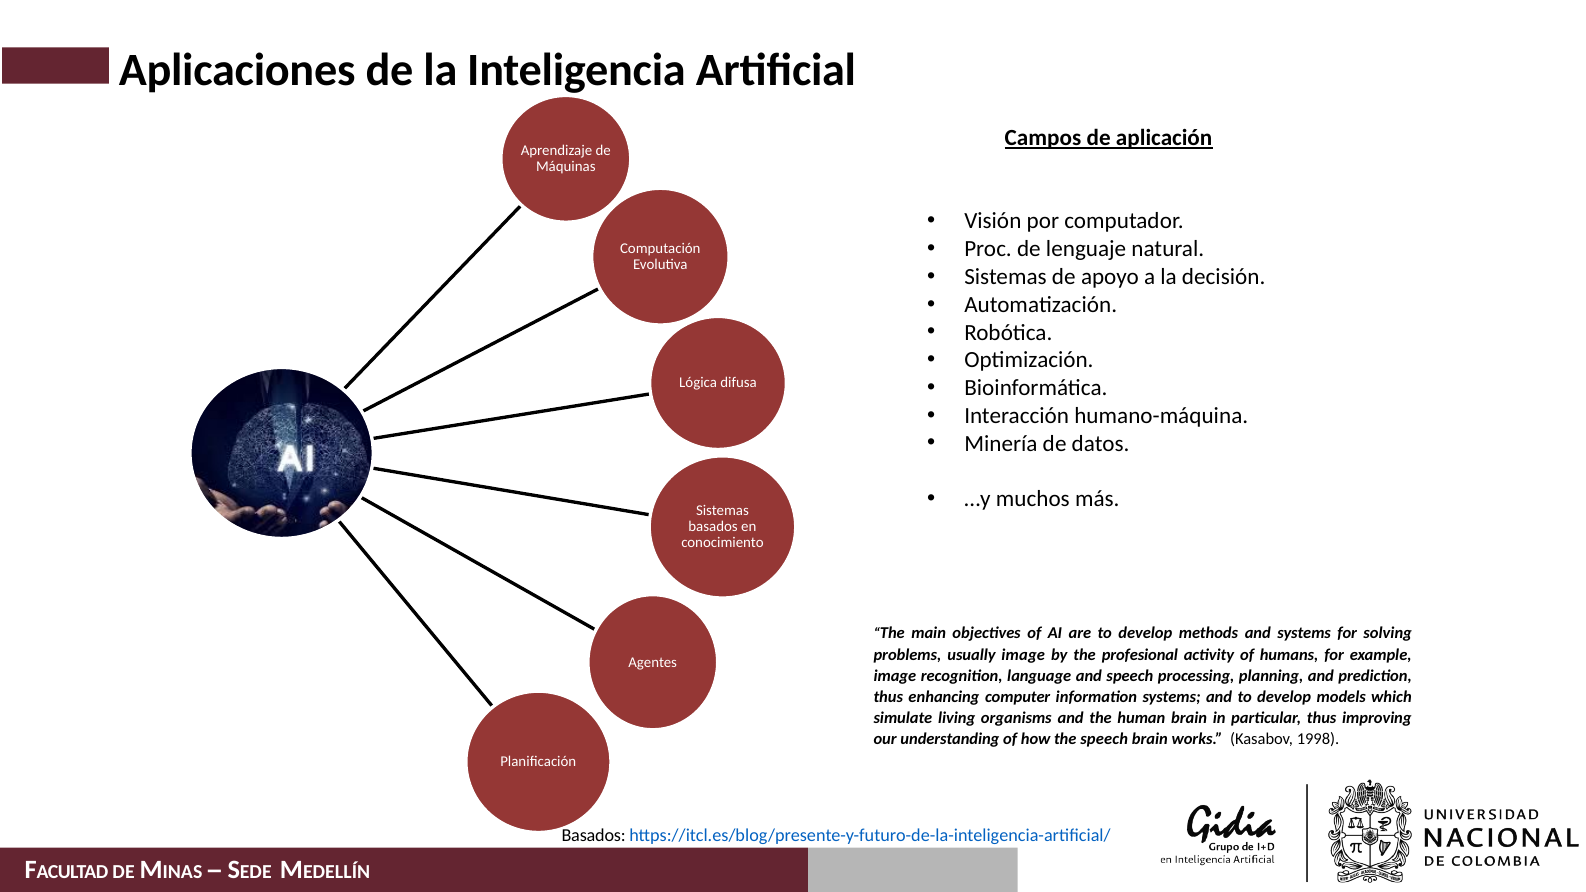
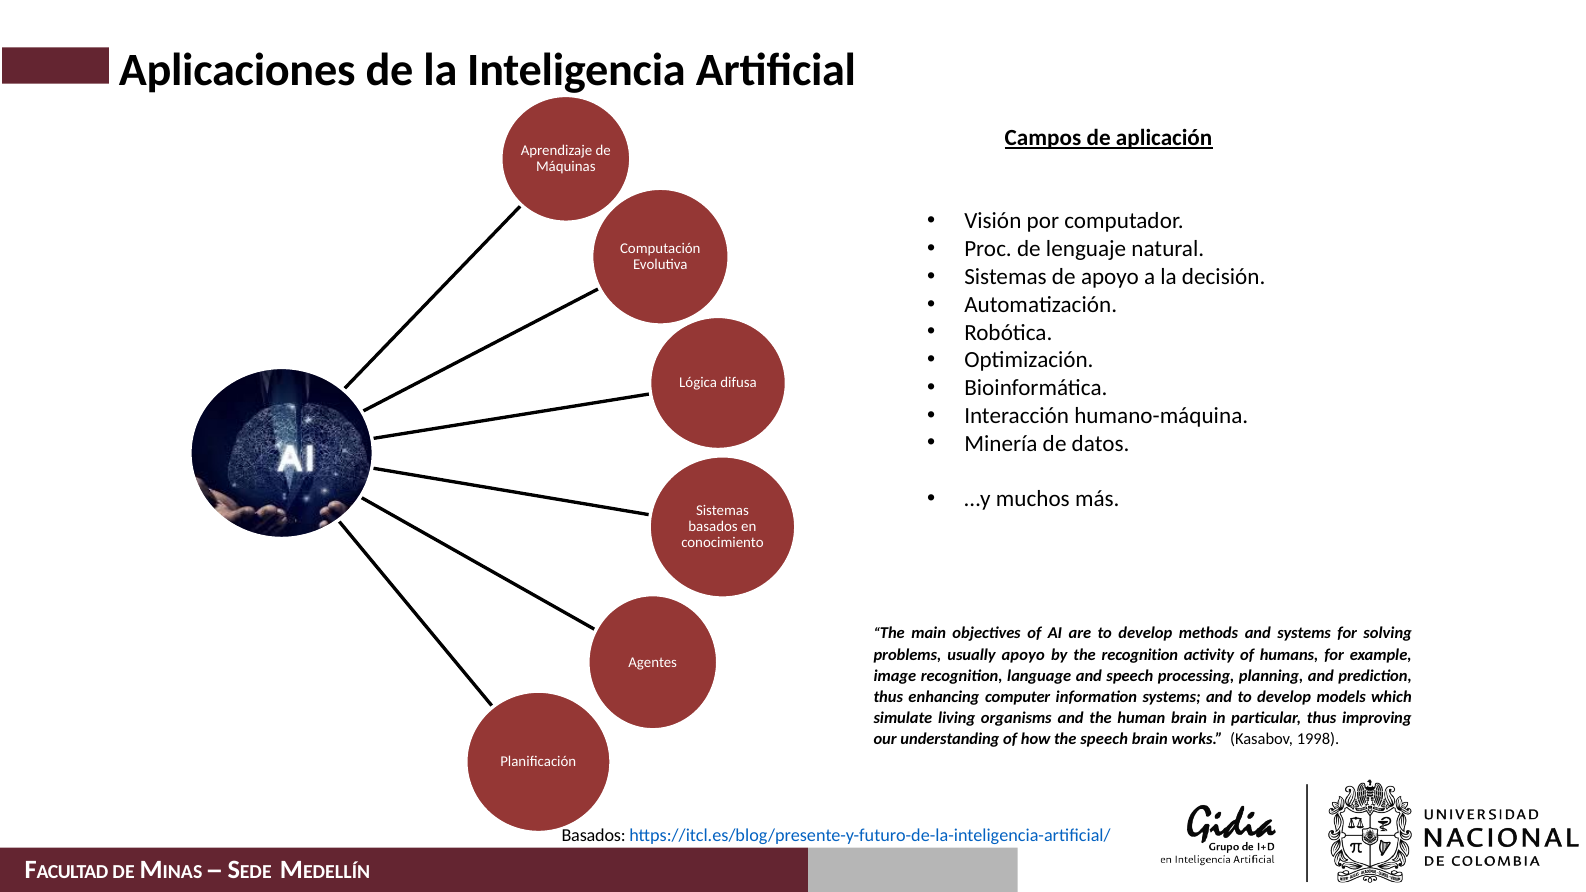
usually image: image -> apoyo (1023, 655)
the profesional: profesional -> recognition (1140, 655)
